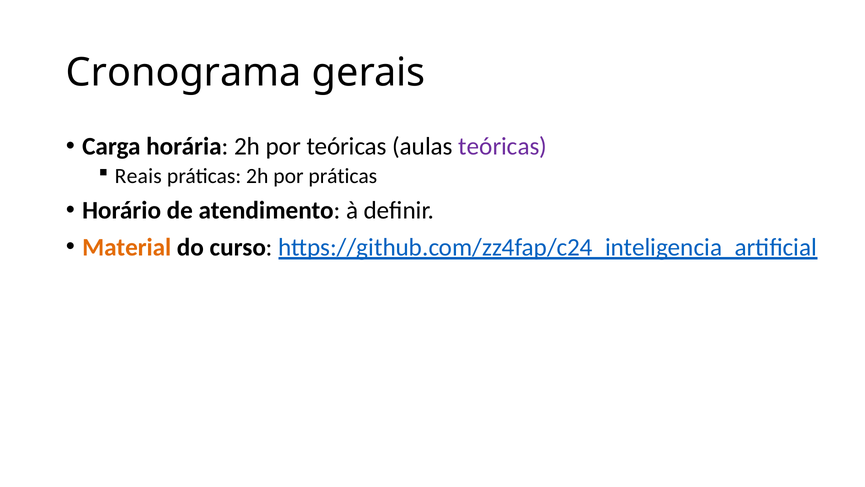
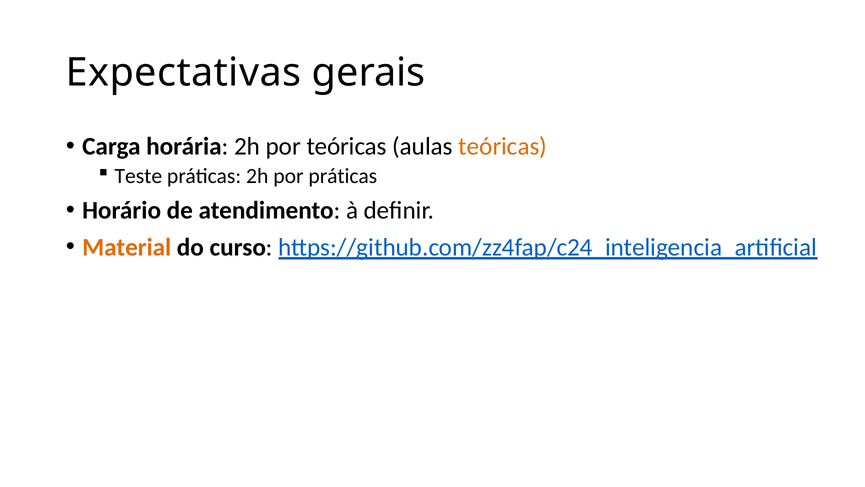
Cronograma: Cronograma -> Expectativas (184, 73)
teóricas colour: purple -> orange (503, 146)
Reais: Reais -> Teste (138, 176)
